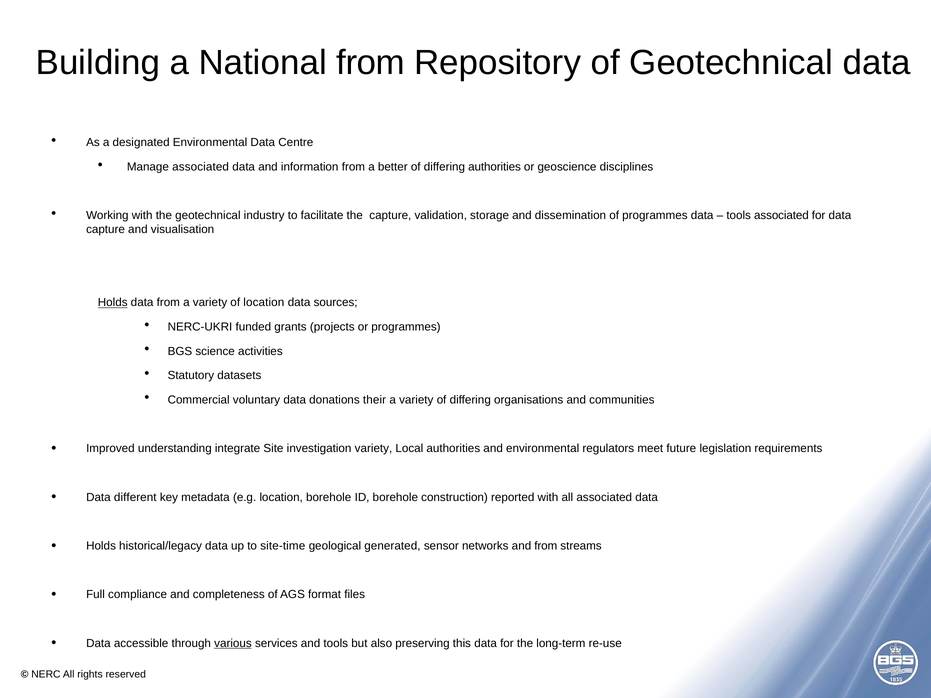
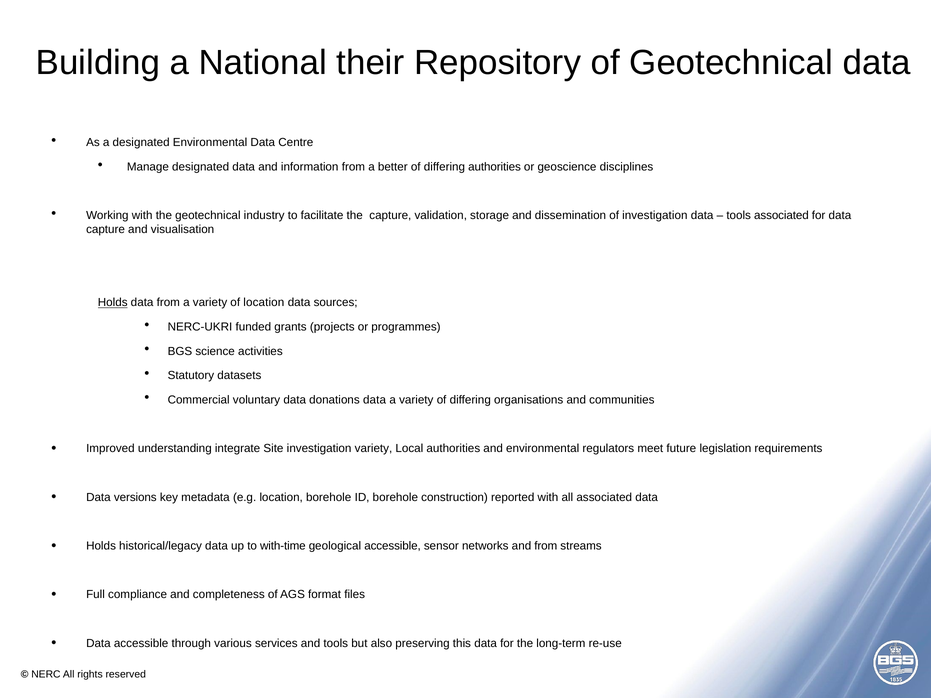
National from: from -> their (370, 63)
Manage associated: associated -> designated (201, 167)
of programmes: programmes -> investigation (655, 216)
donations their: their -> data (375, 400)
different: different -> versions (135, 497)
site-time: site-time -> with-time (283, 546)
geological generated: generated -> accessible (393, 546)
various underline: present -> none (233, 643)
